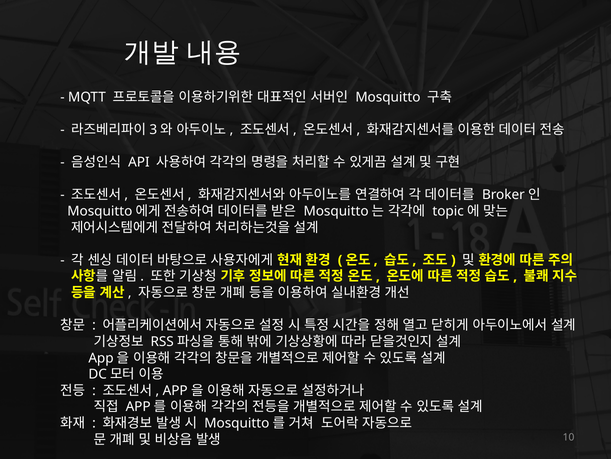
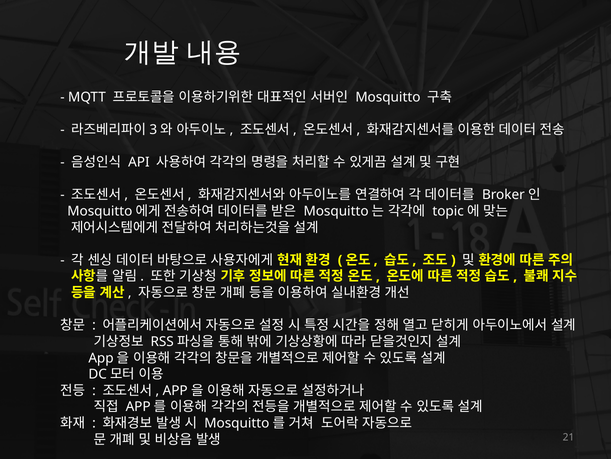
10: 10 -> 21 (569, 437)
